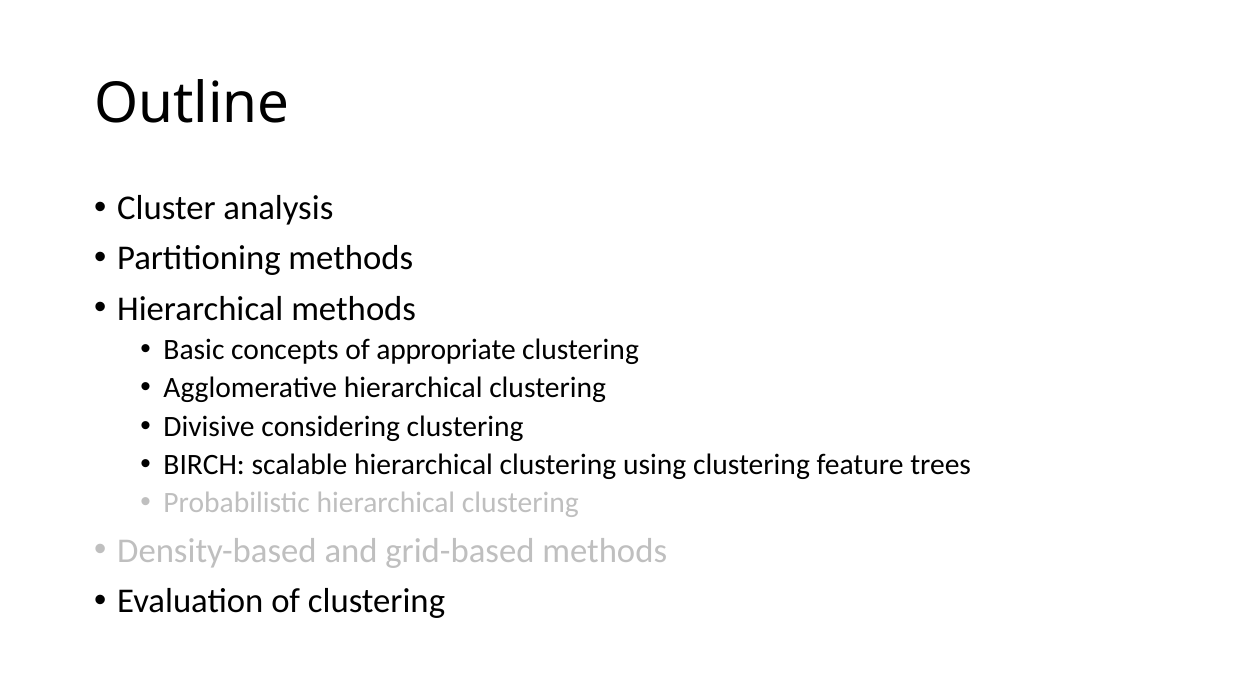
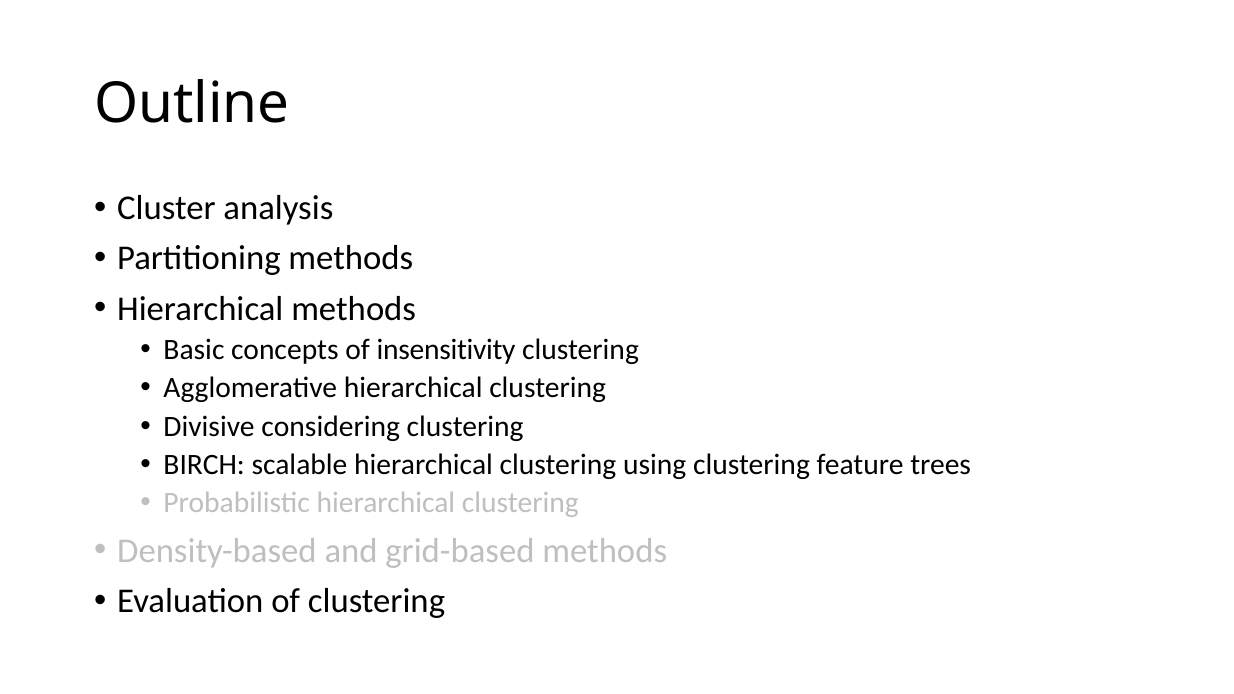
appropriate: appropriate -> insensitivity (446, 350)
